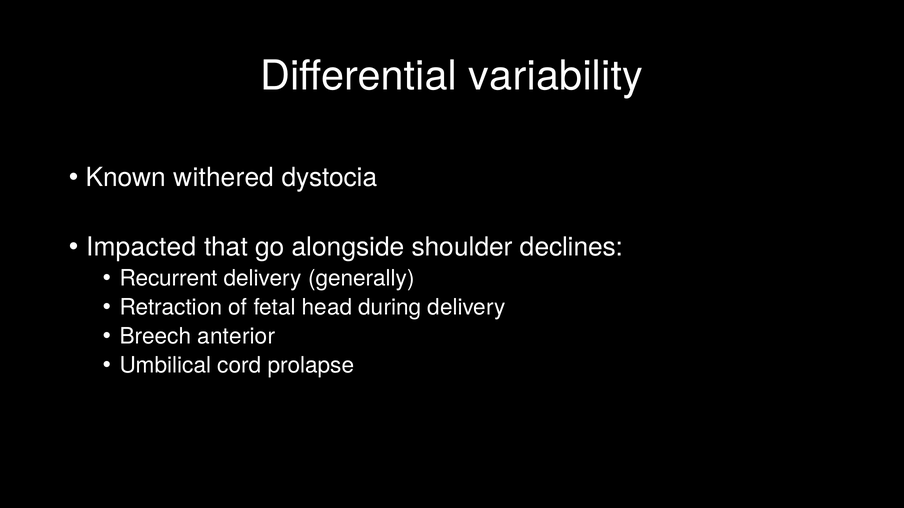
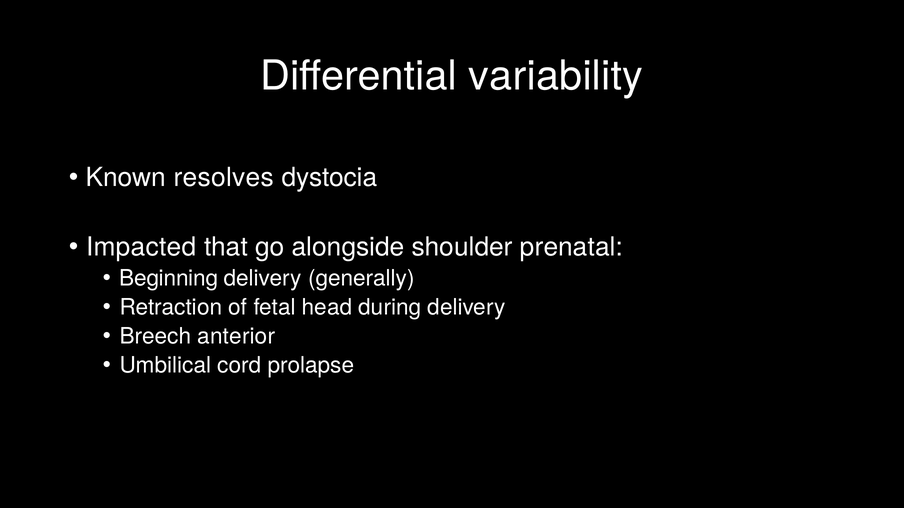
withered: withered -> resolves (224, 178)
declines: declines -> prenatal (572, 247)
Recurrent: Recurrent -> Beginning (169, 278)
